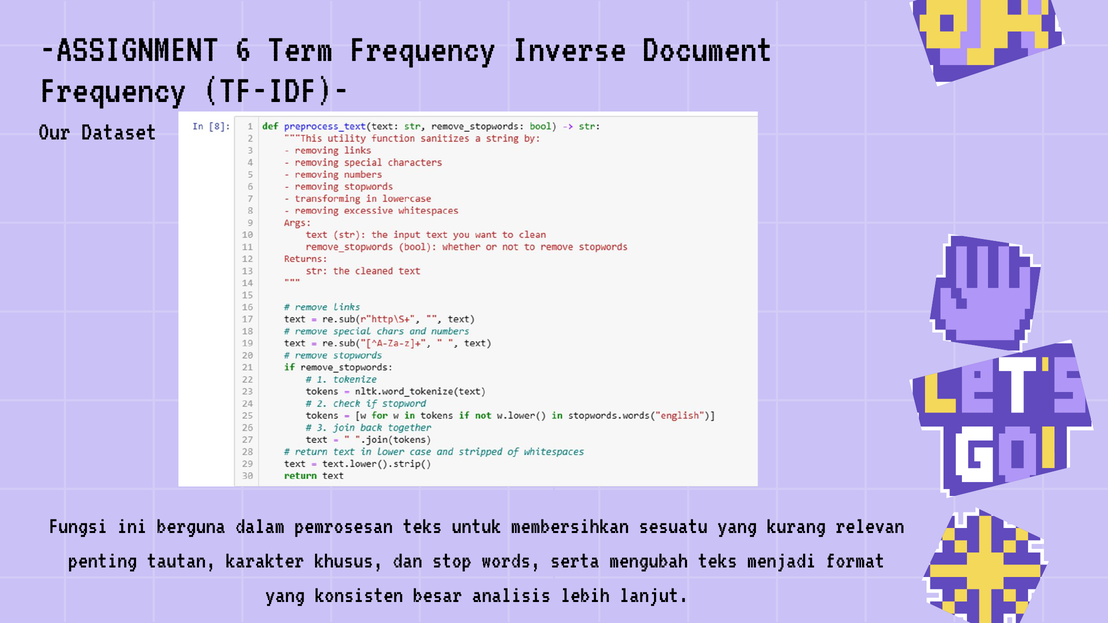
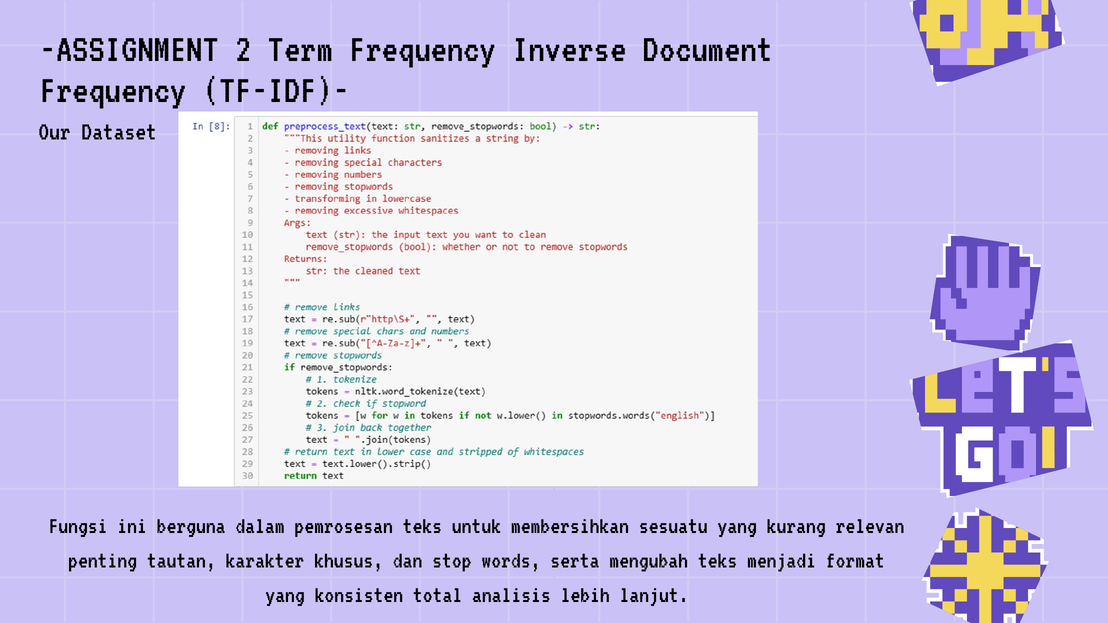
6: 6 -> 2 (243, 48)
besar: besar -> total (438, 594)
